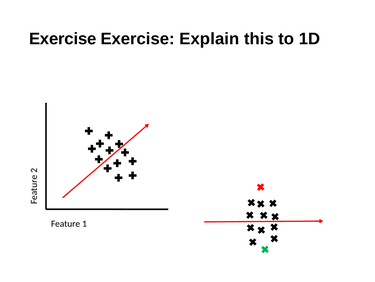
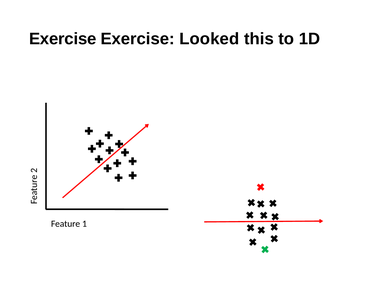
Explain: Explain -> Looked (209, 39)
